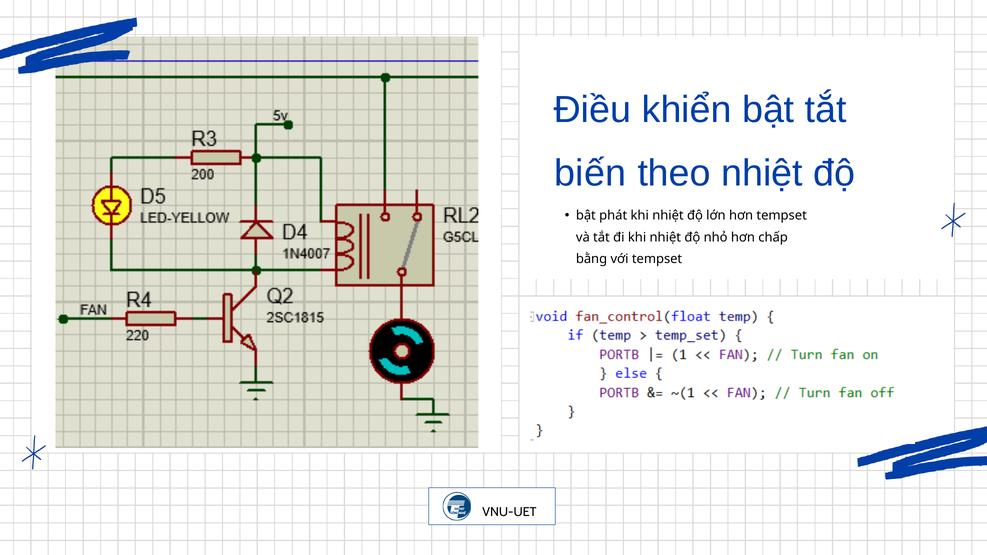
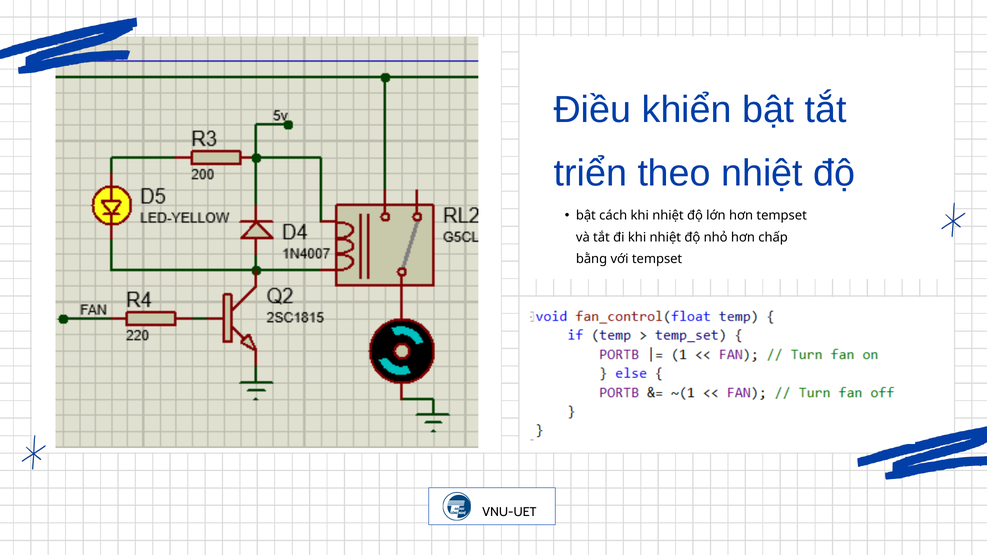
biến: biến -> triển (590, 173)
phát: phát -> cách (613, 216)
